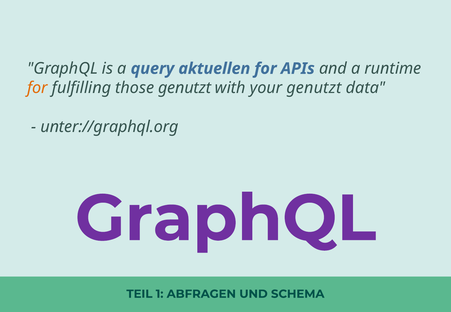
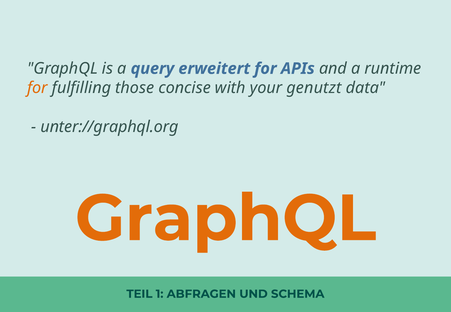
aktuellen: aktuellen -> erweitert (214, 69)
those genutzt: genutzt -> concise (185, 88)
GraphQL colour: purple -> orange (226, 219)
